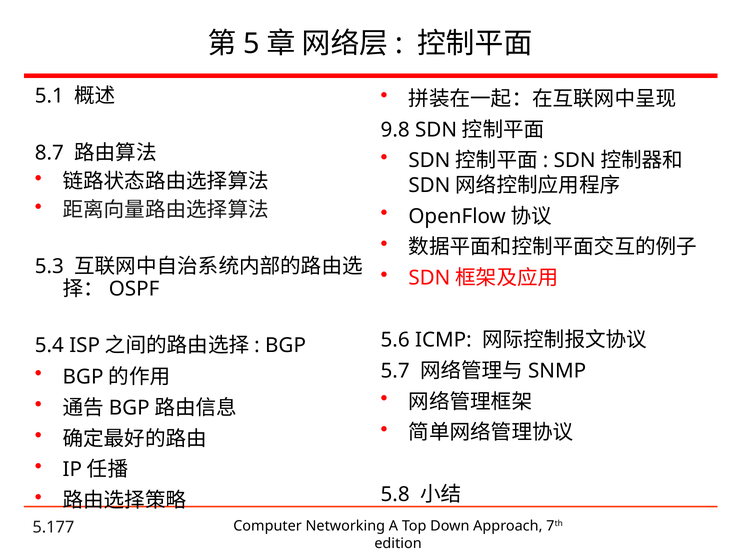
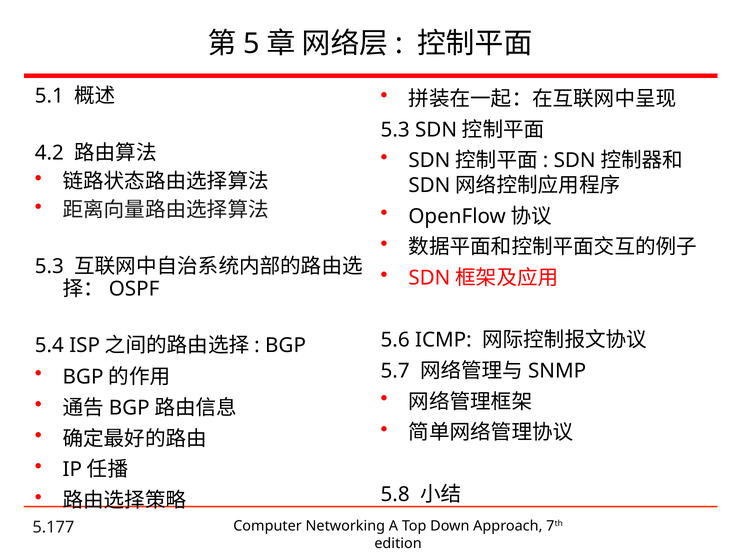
9.8: 9.8 -> 5.3 (395, 130)
8.7: 8.7 -> 4.2 (49, 153)
